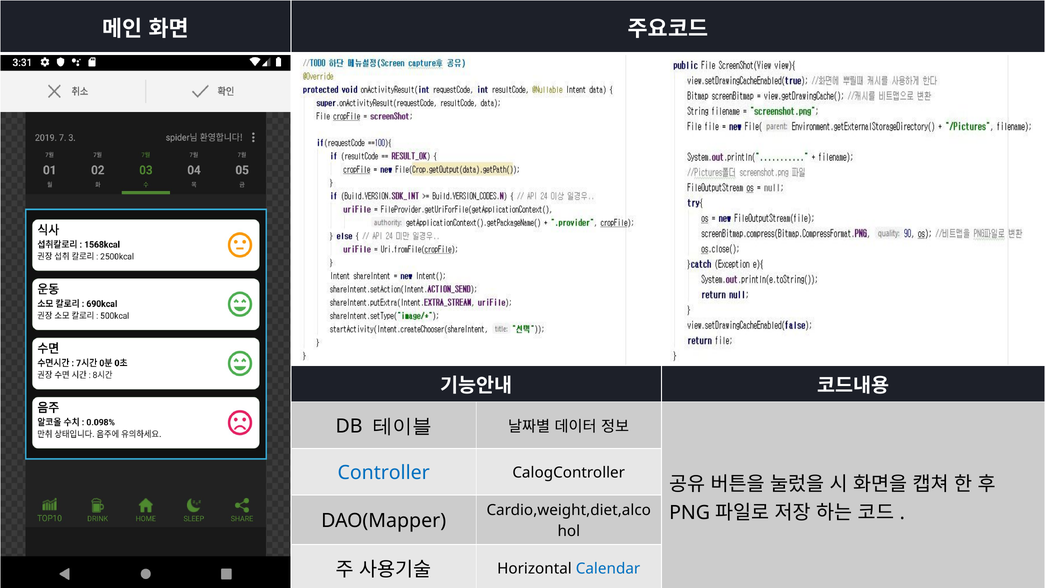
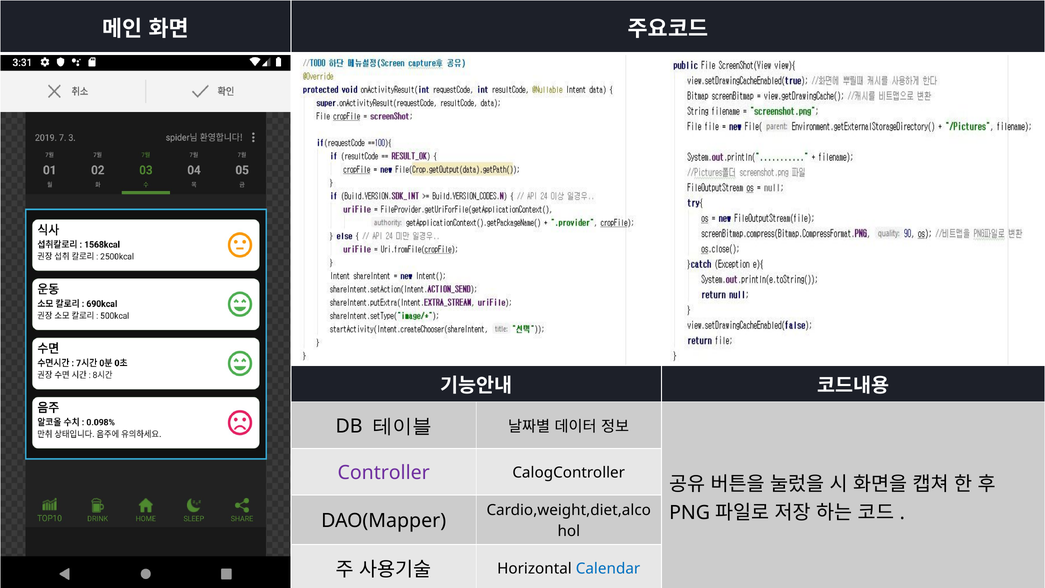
Controller colour: blue -> purple (384, 473)
